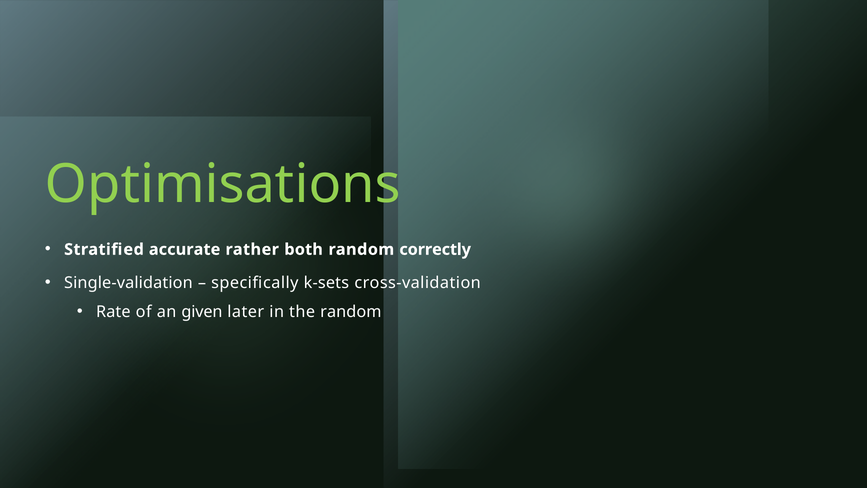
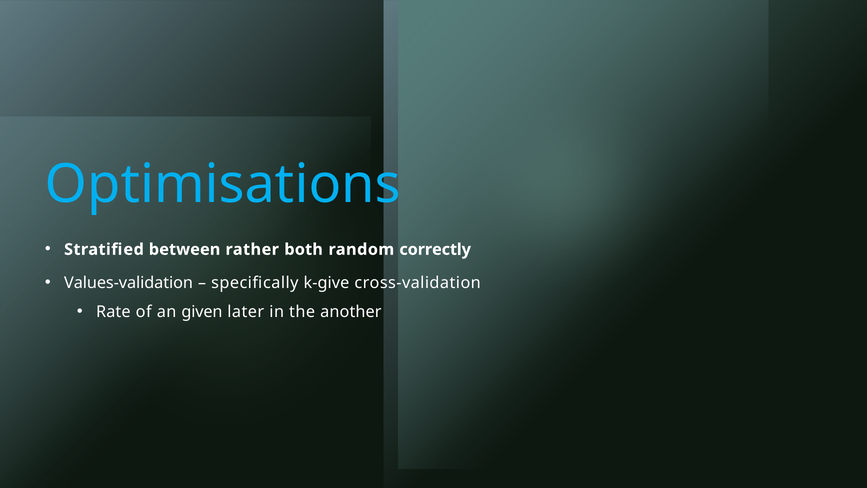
Optimisations colour: light green -> light blue (223, 184)
accurate: accurate -> between (185, 249)
Single-validation: Single-validation -> Values-validation (129, 283)
k-sets: k-sets -> k-give (326, 283)
the random: random -> another (351, 312)
